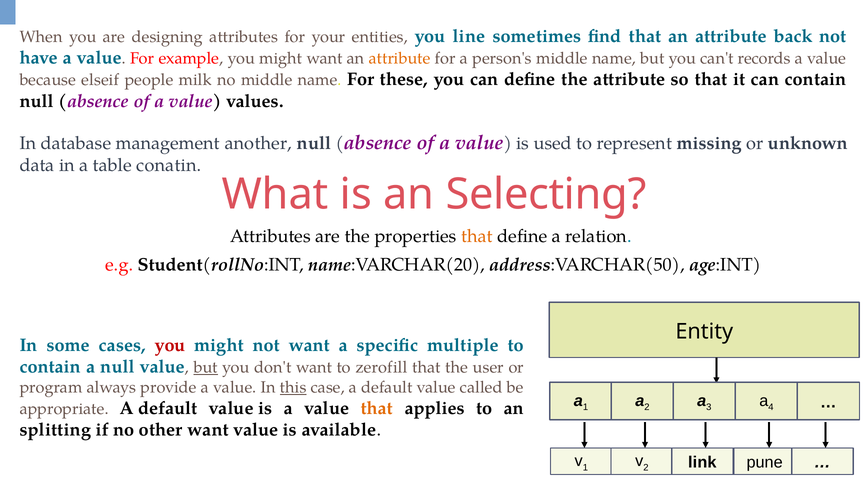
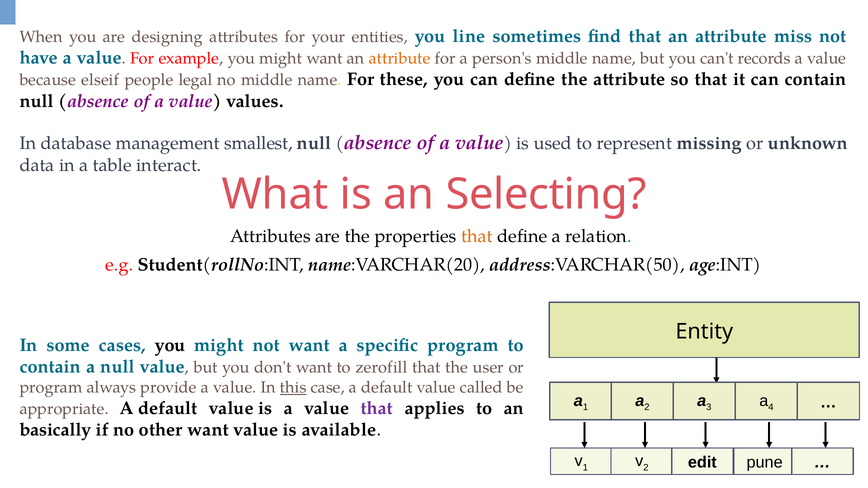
back: back -> miss (793, 36)
milk: milk -> legal (195, 80)
another: another -> smallest (258, 143)
conatin: conatin -> interact (169, 165)
you colour: red -> black (170, 345)
specific multiple: multiple -> program (463, 345)
but underline: present -> none (206, 368)
that colour: orange -> purple (377, 408)
splitting: splitting -> basically (55, 430)
link: link -> edit (702, 463)
